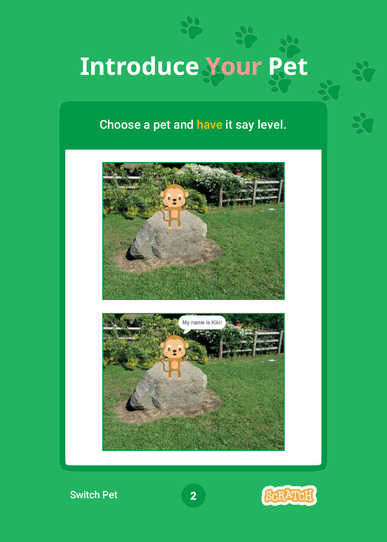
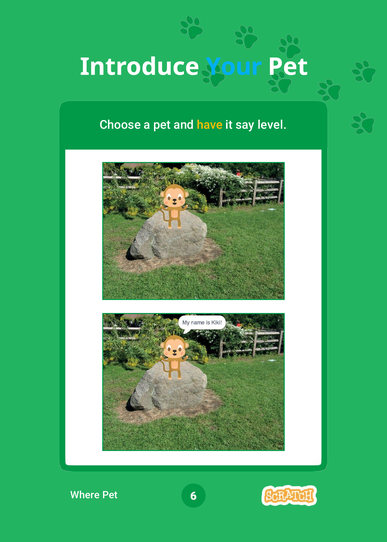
Your colour: pink -> light blue (234, 67)
Switch: Switch -> Where (85, 495)
2: 2 -> 6 (193, 496)
